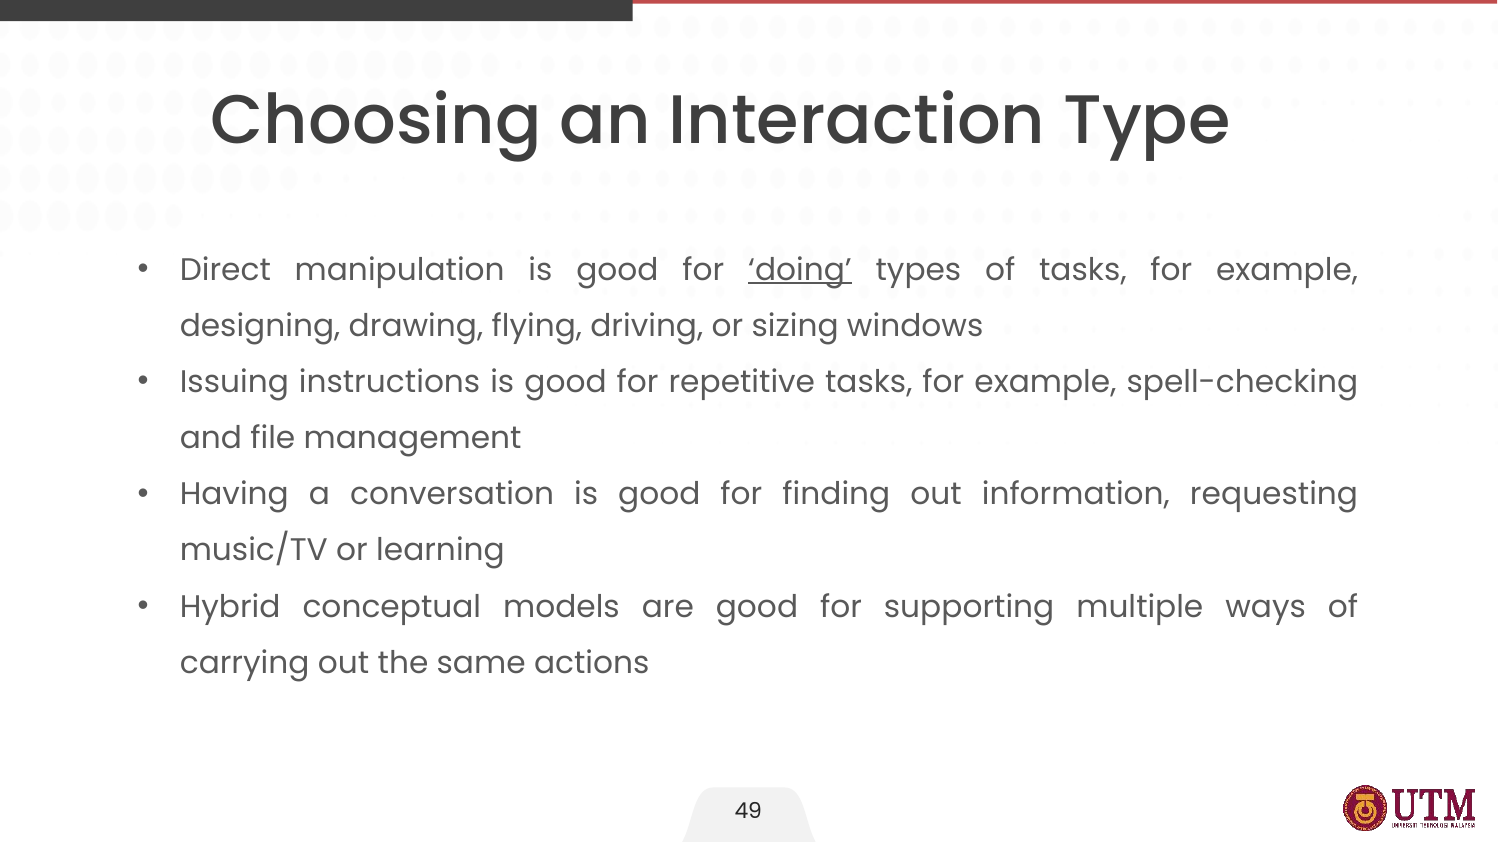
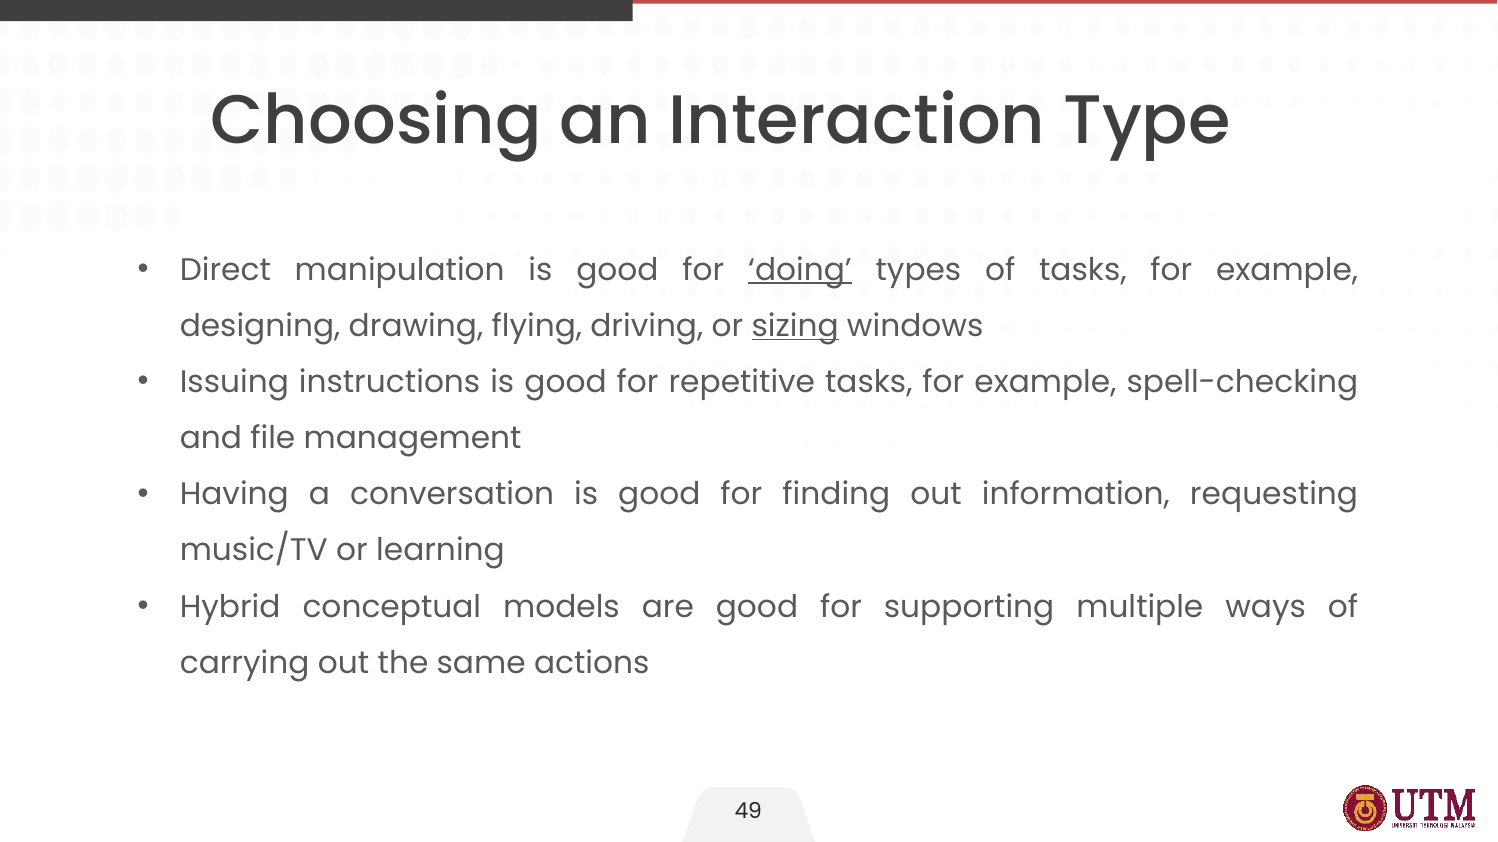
sizing underline: none -> present (795, 326)
